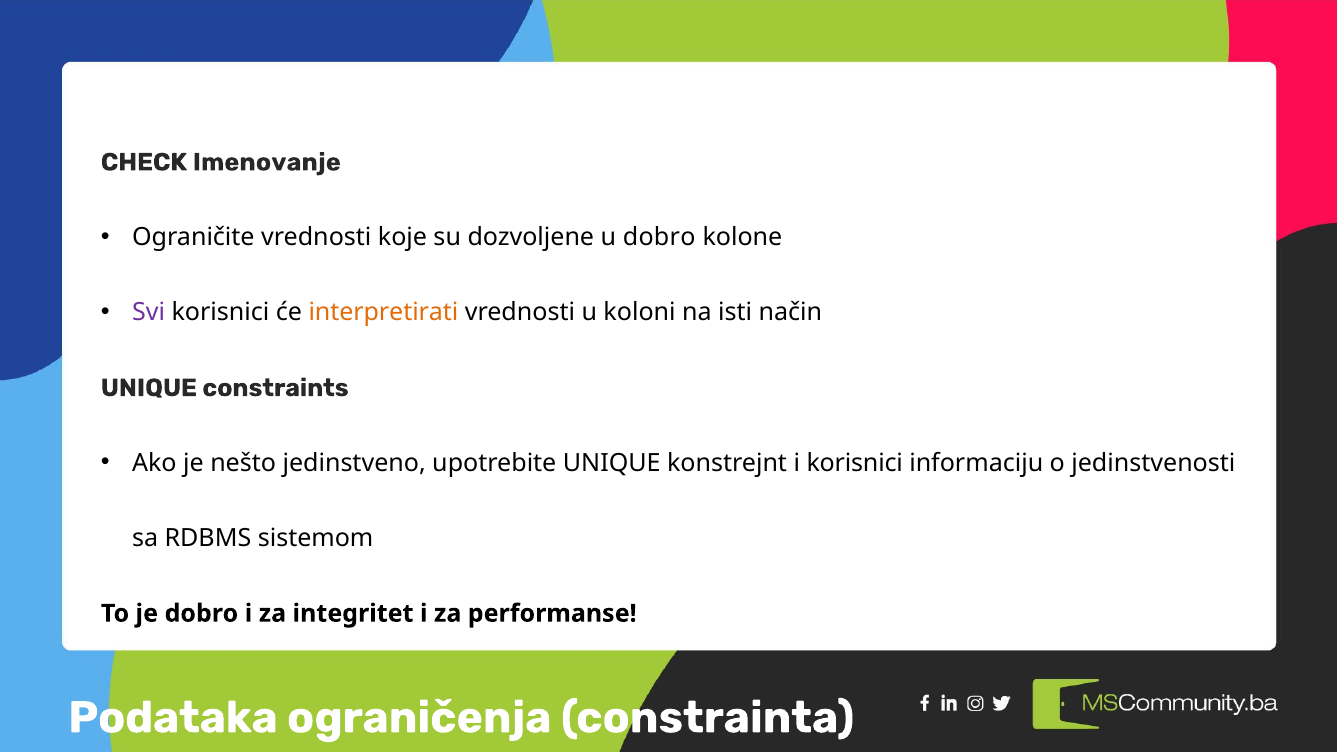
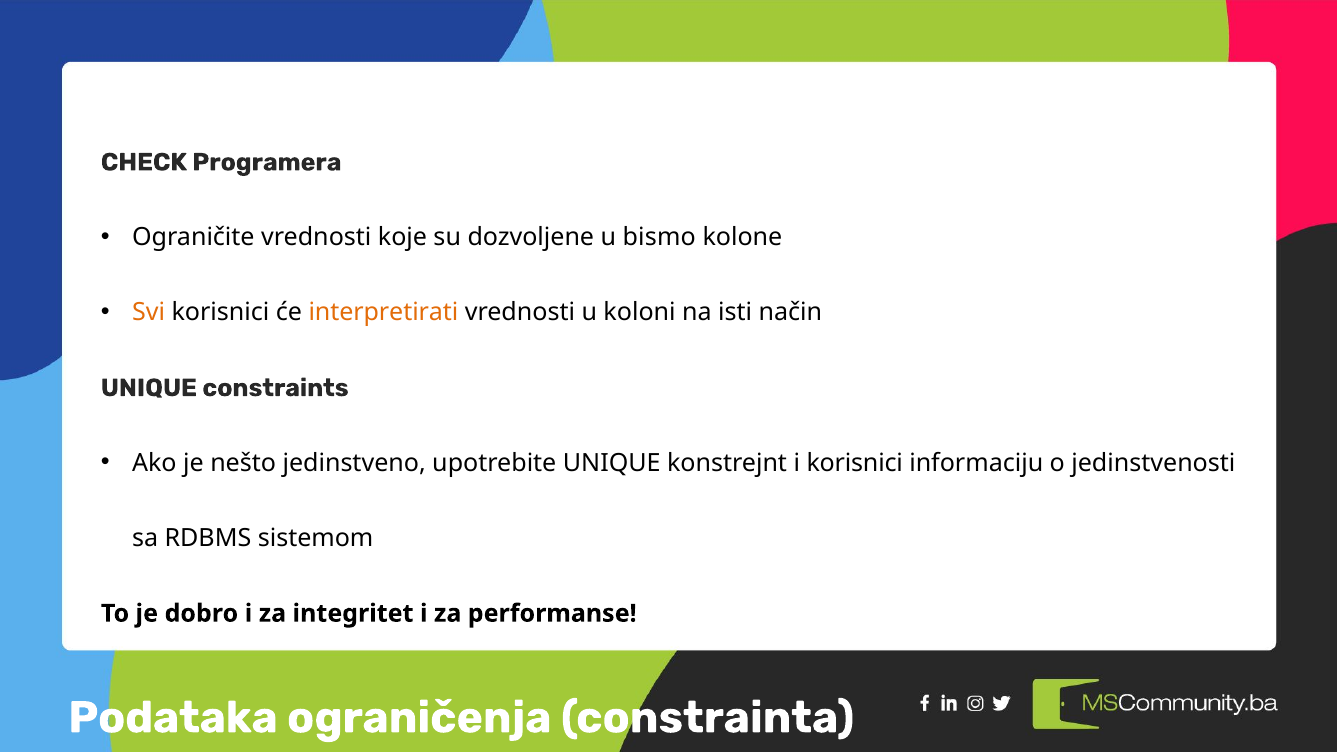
Imenovanje: Imenovanje -> Programera (267, 162)
u dobro: dobro -> bismo (659, 237)
Svi colour: purple -> orange (149, 313)
